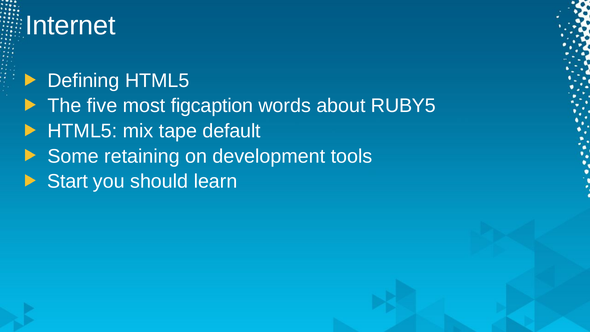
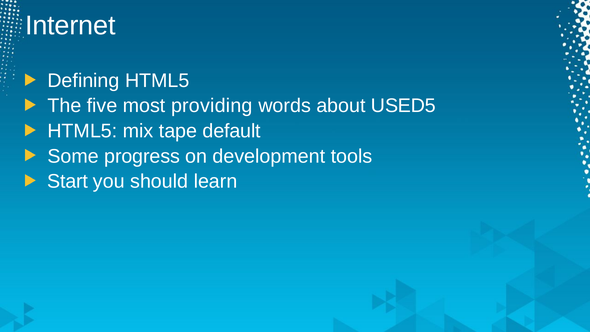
figcaption: figcaption -> providing (212, 106)
RUBY5: RUBY5 -> USED5 (403, 106)
retaining: retaining -> progress (142, 156)
